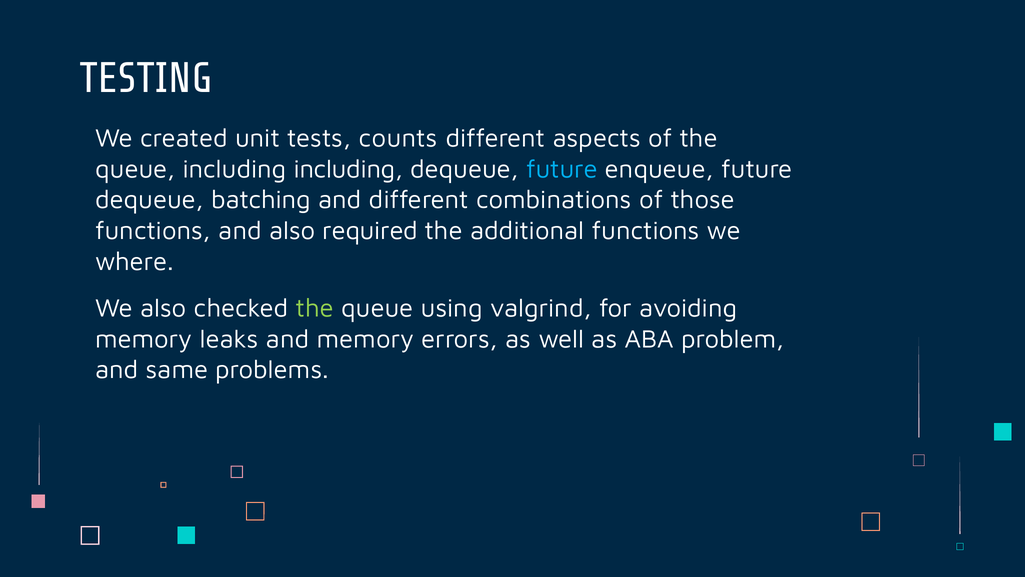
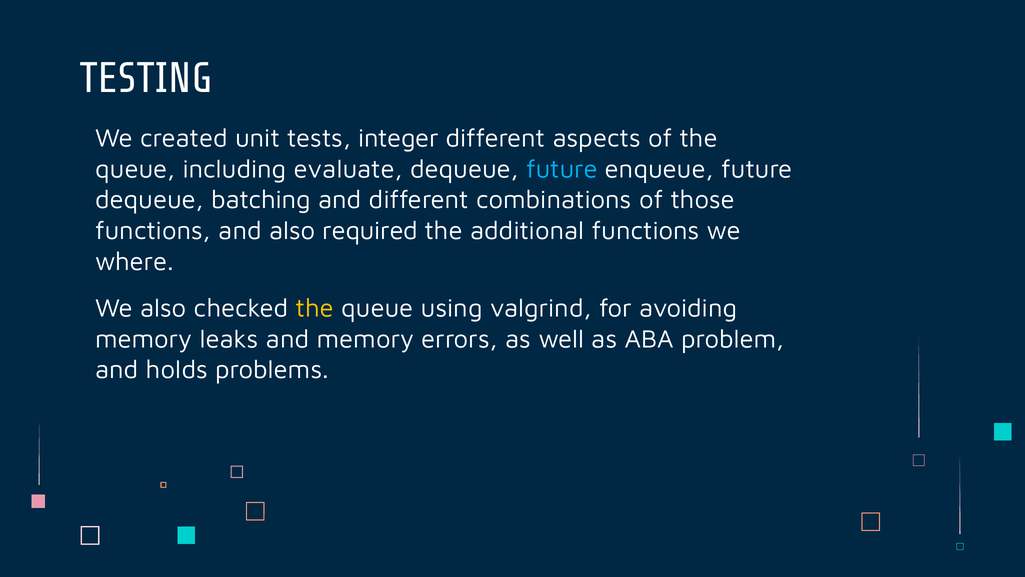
counts: counts -> integer (399, 138)
including including: including -> evaluate (348, 169)
the colour: light green -> yellow (315, 308)
same: same -> holds (177, 370)
